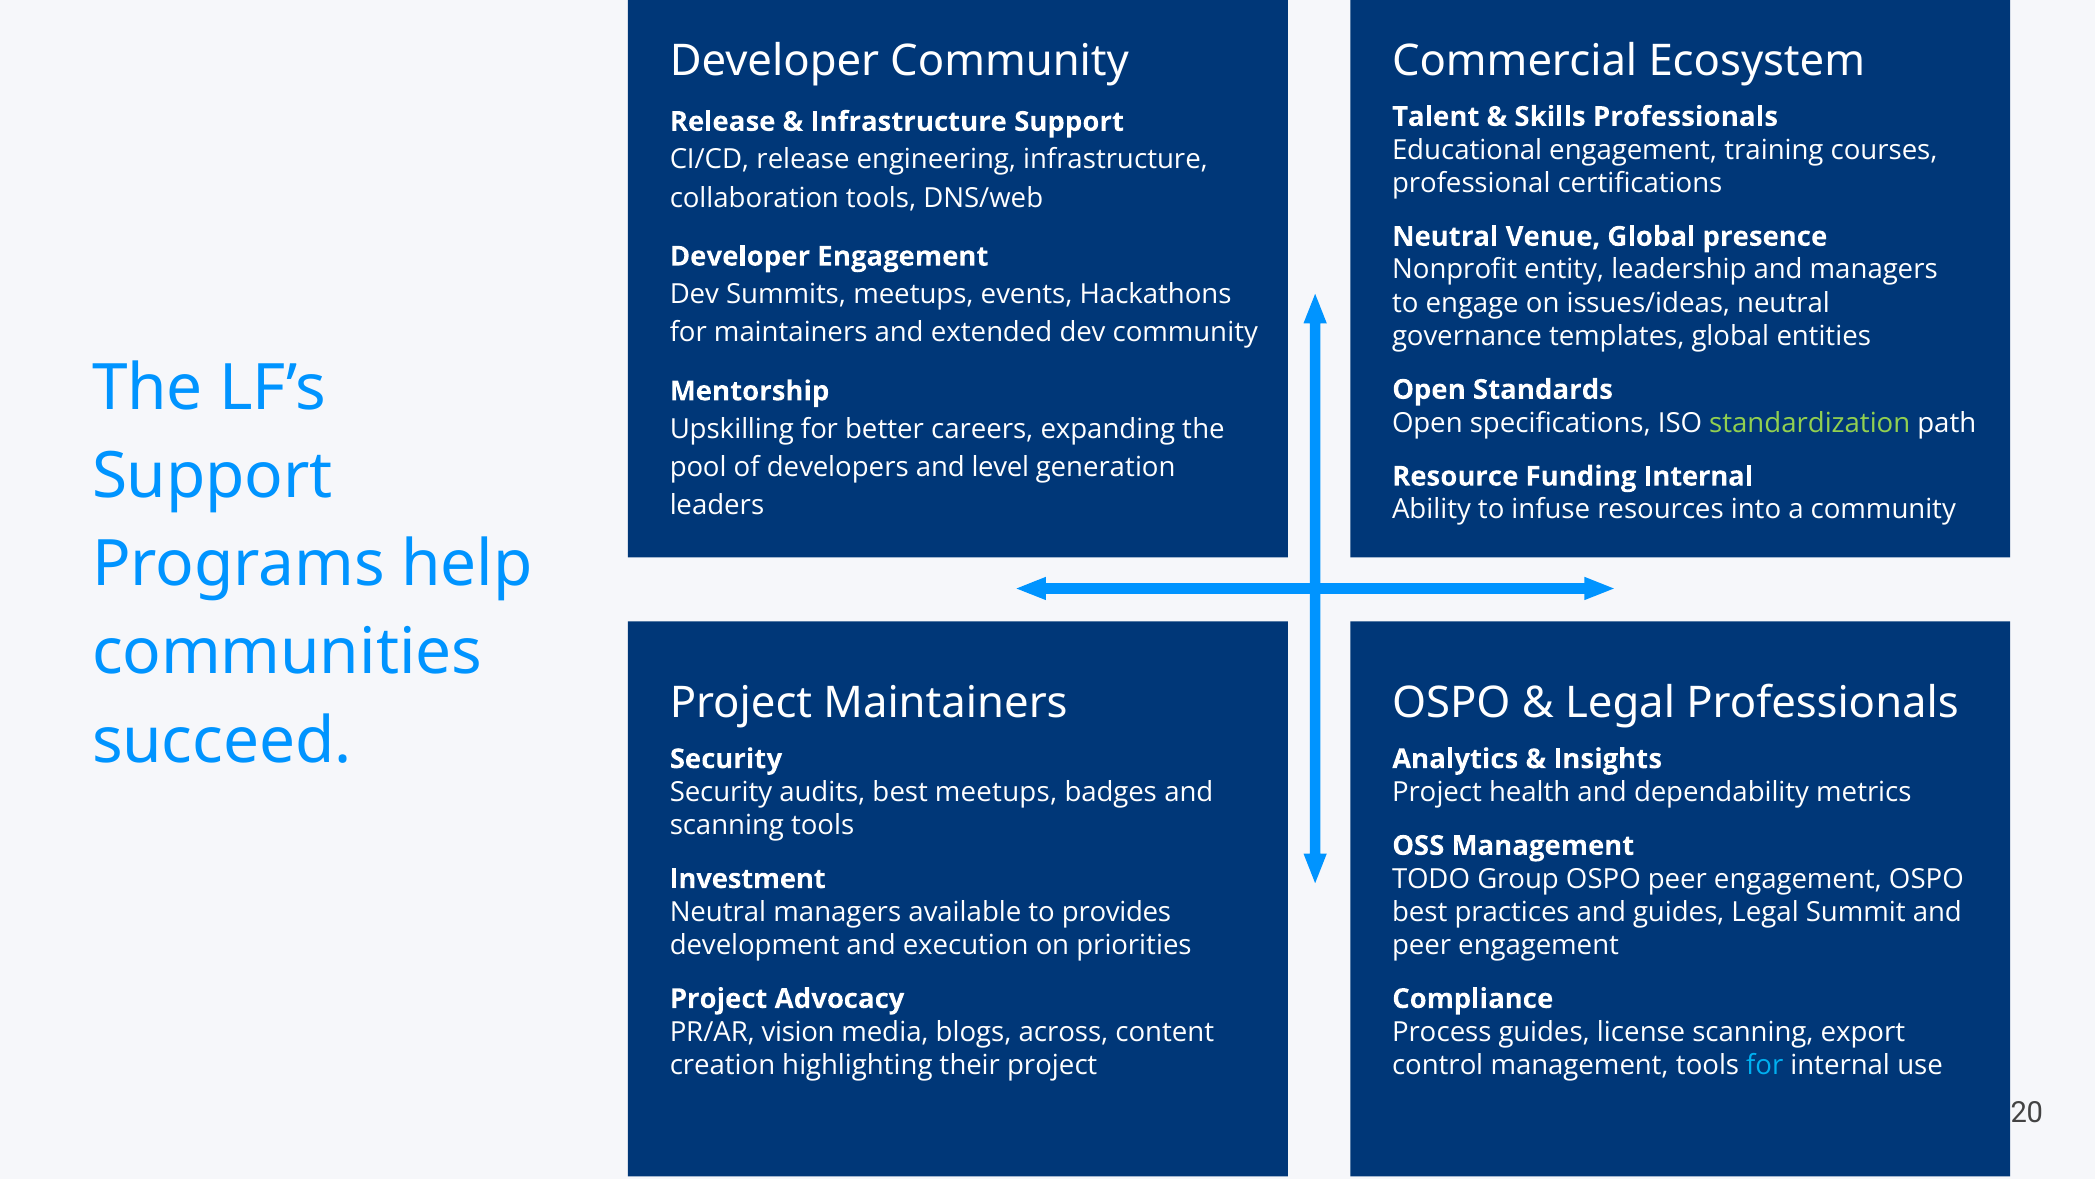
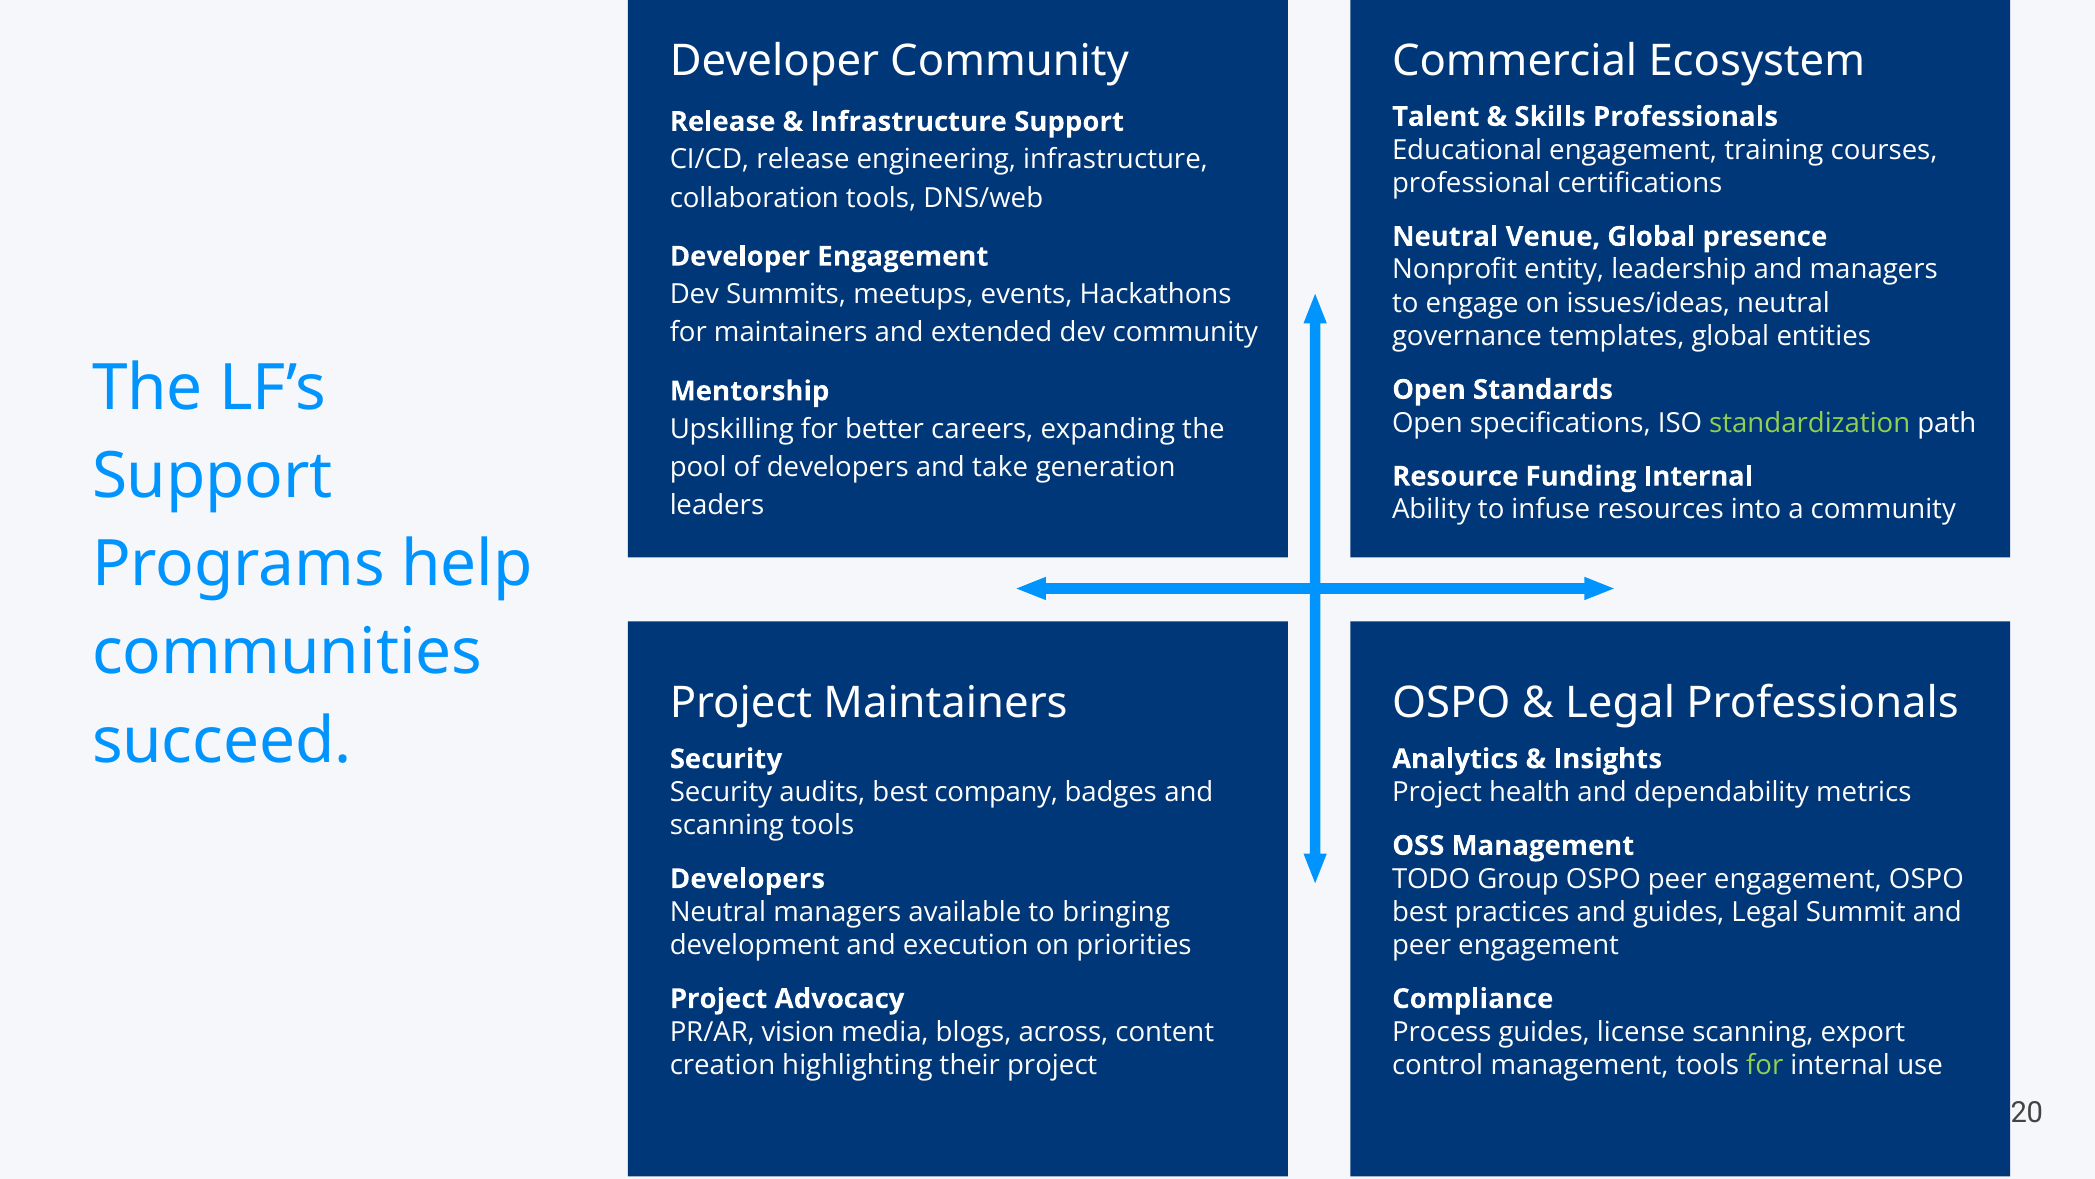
level: level -> take (1000, 467)
best meetups: meetups -> company (996, 792)
Investment: Investment -> Developers (747, 879)
provides: provides -> bringing (1116, 912)
for colour: light blue -> light green (1765, 1065)
